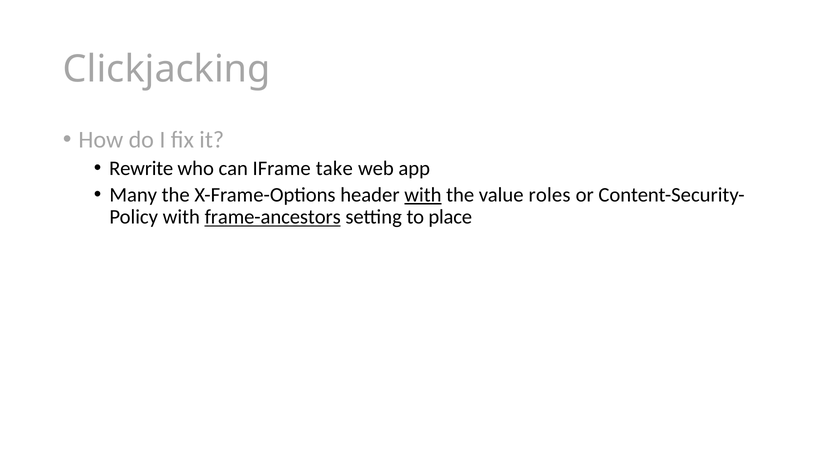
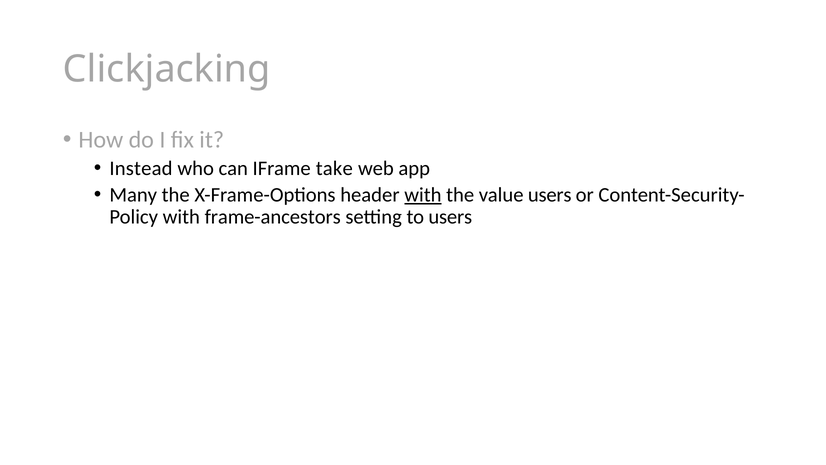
Rewrite: Rewrite -> Instead (141, 168)
value roles: roles -> users (550, 195)
frame-ancestors underline: present -> none (273, 217)
to place: place -> users (450, 217)
